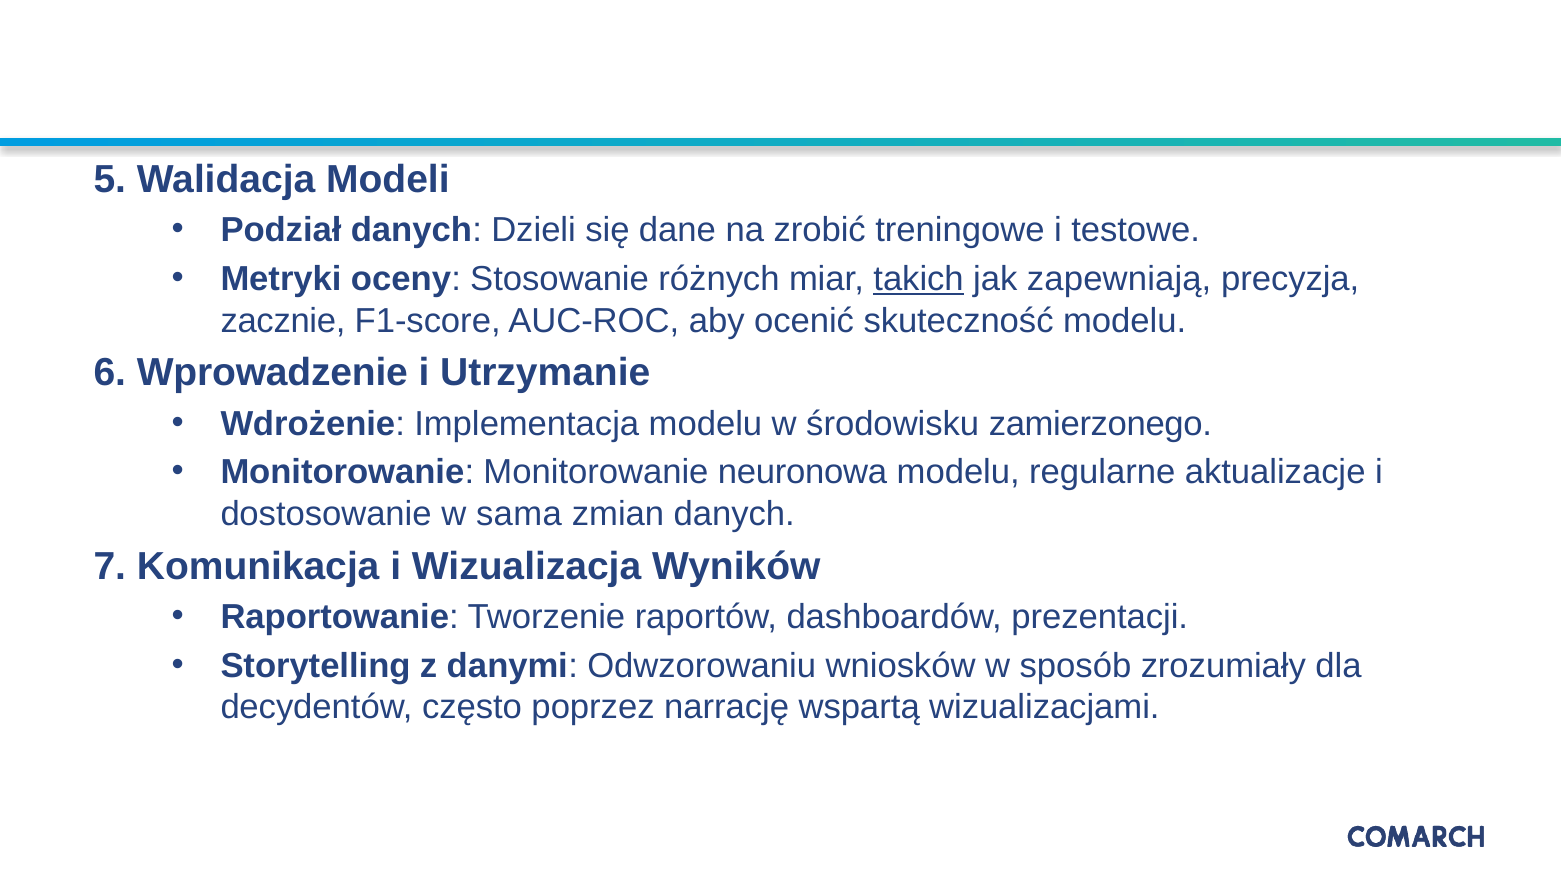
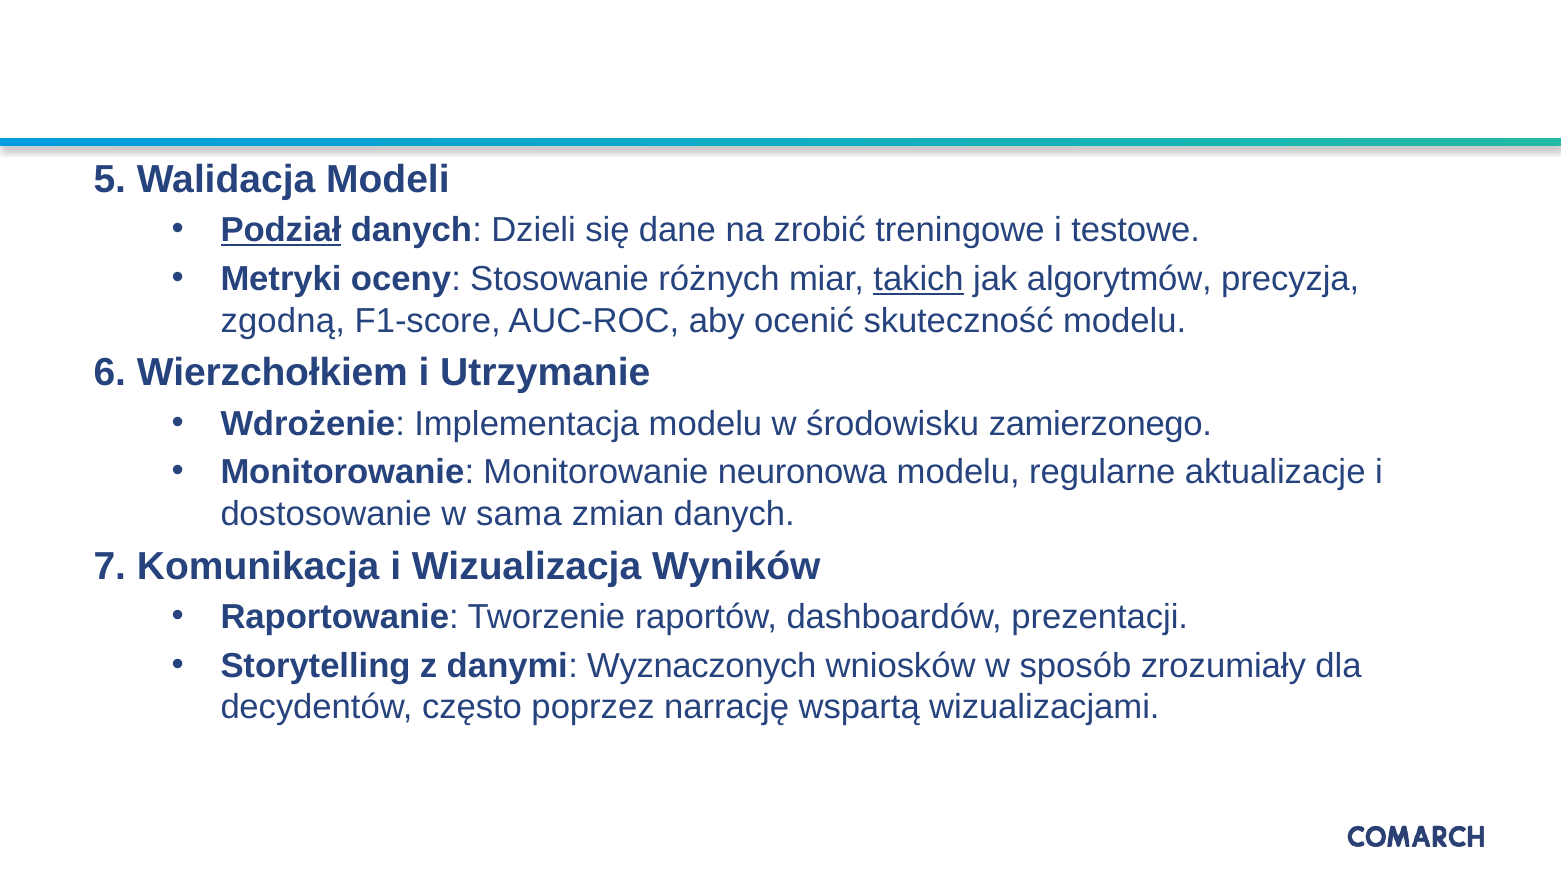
Podział underline: none -> present (281, 231)
zapewniają: zapewniają -> algorytmów (1119, 279)
zacznie: zacznie -> zgodną (283, 321)
Wprowadzenie: Wprowadzenie -> Wierzchołkiem (272, 373)
Odwzorowaniu: Odwzorowaniu -> Wyznaczonych (702, 666)
